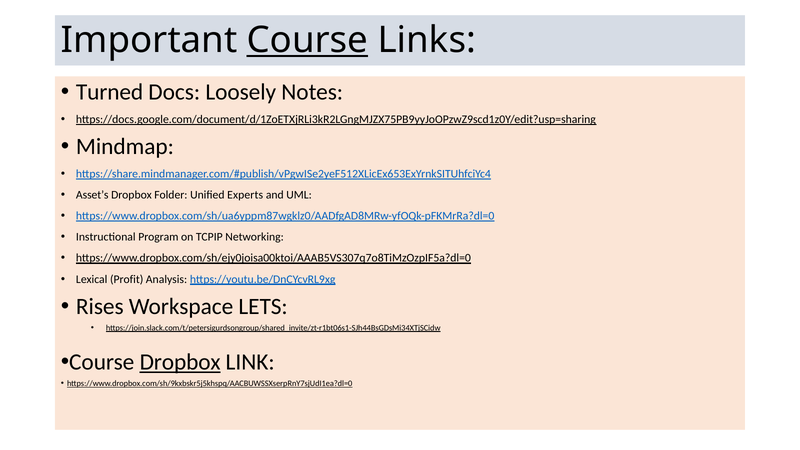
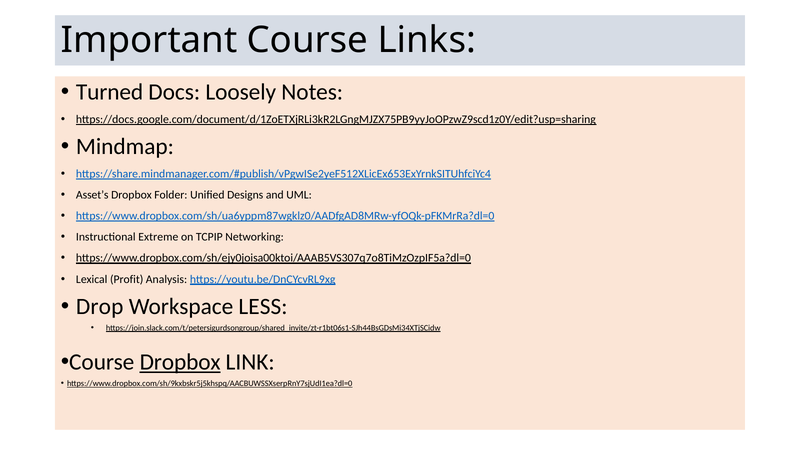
Course underline: present -> none (307, 40)
Experts: Experts -> Designs (245, 195)
Program: Program -> Extreme (158, 237)
Rises: Rises -> Drop (100, 306)
LETS: LETS -> LESS (263, 306)
